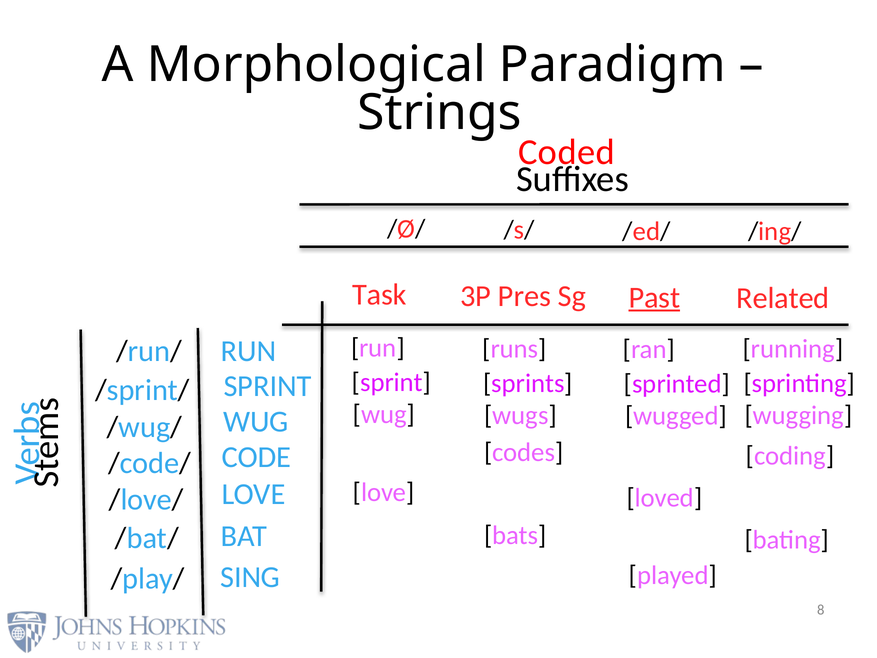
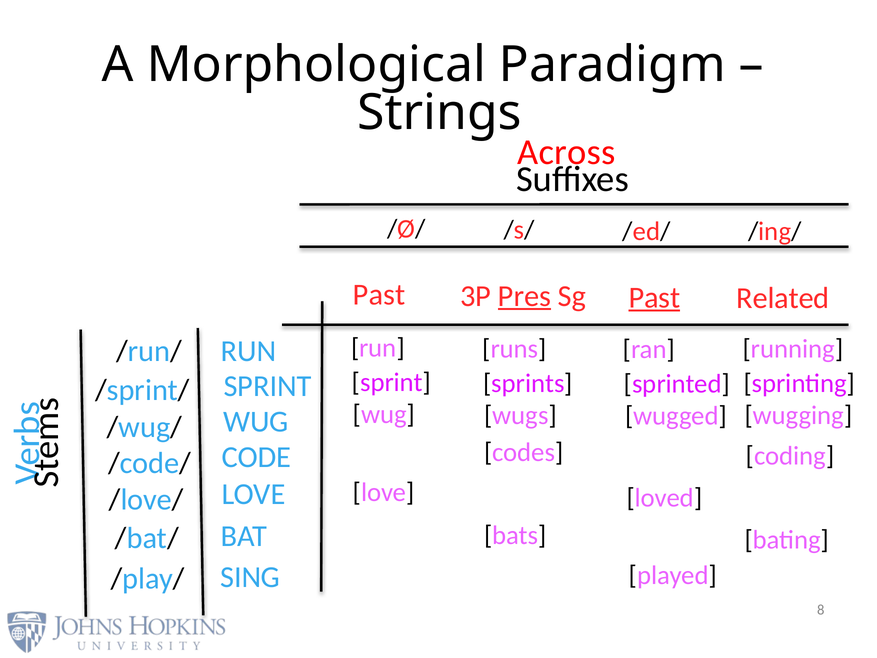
Coded: Coded -> Across (566, 152)
Task: Task -> Past (379, 294)
Pres underline: none -> present (524, 296)
